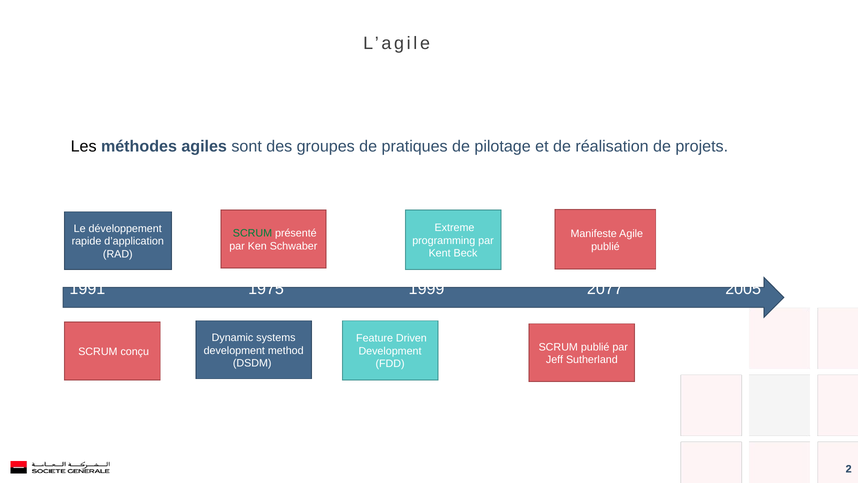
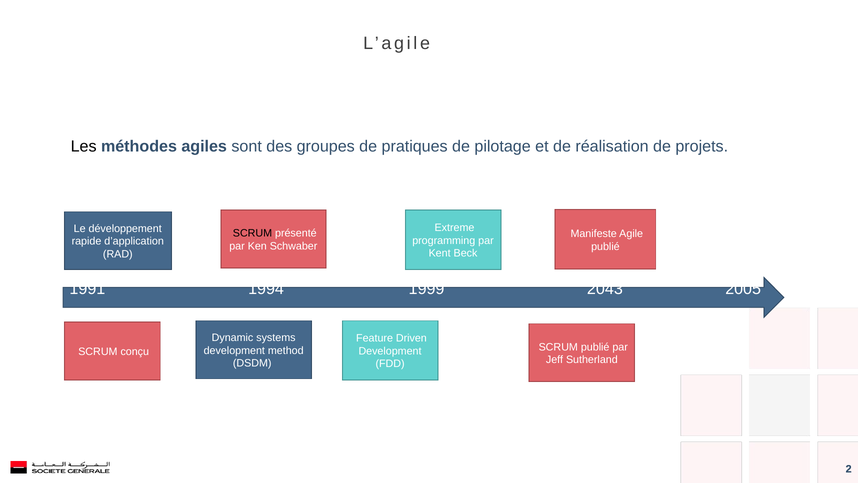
SCRUM colour: green -> black (252, 233)
1975: 1975 -> 1994 (266, 289)
2077: 2077 -> 2043 (605, 289)
